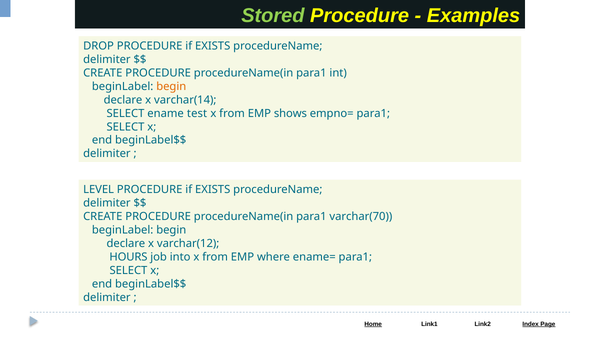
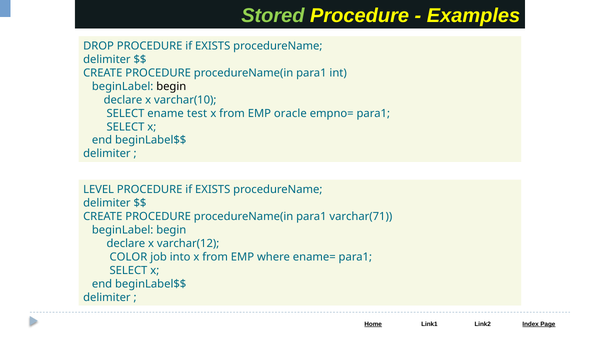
begin colour: orange -> black (171, 86)
varchar(14: varchar(14 -> varchar(10 (185, 100)
shows: shows -> oracle (290, 113)
varchar(70: varchar(70 -> varchar(71 (361, 217)
HOURS: HOURS -> COLOR (128, 257)
